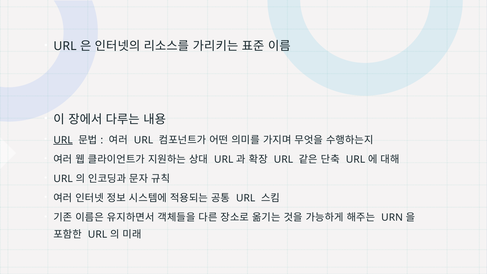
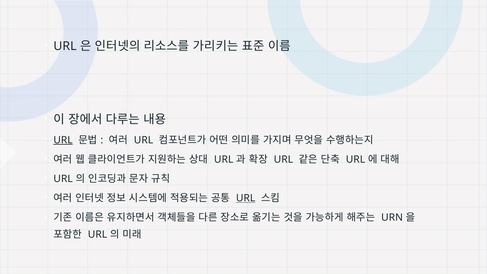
URL underline: none -> present (246, 198)
